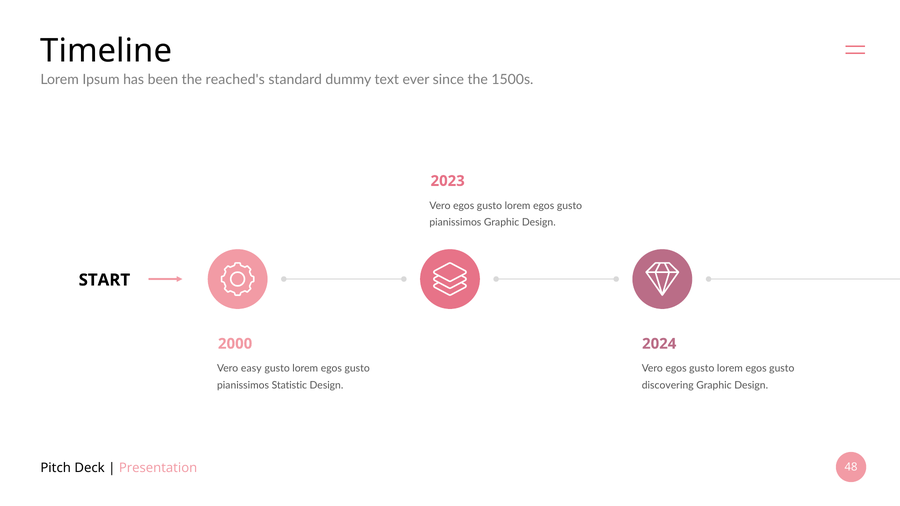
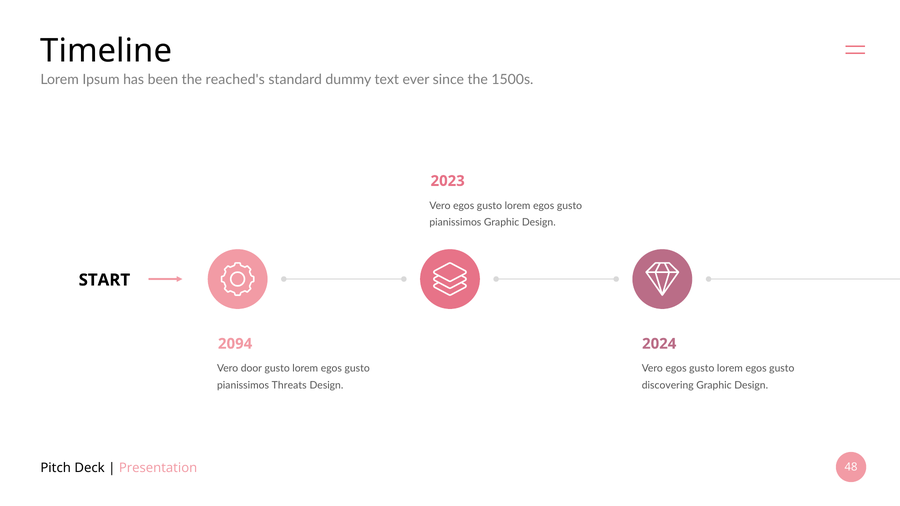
2000: 2000 -> 2094 (235, 344)
easy: easy -> door (251, 369)
Statistic: Statistic -> Threats (289, 386)
